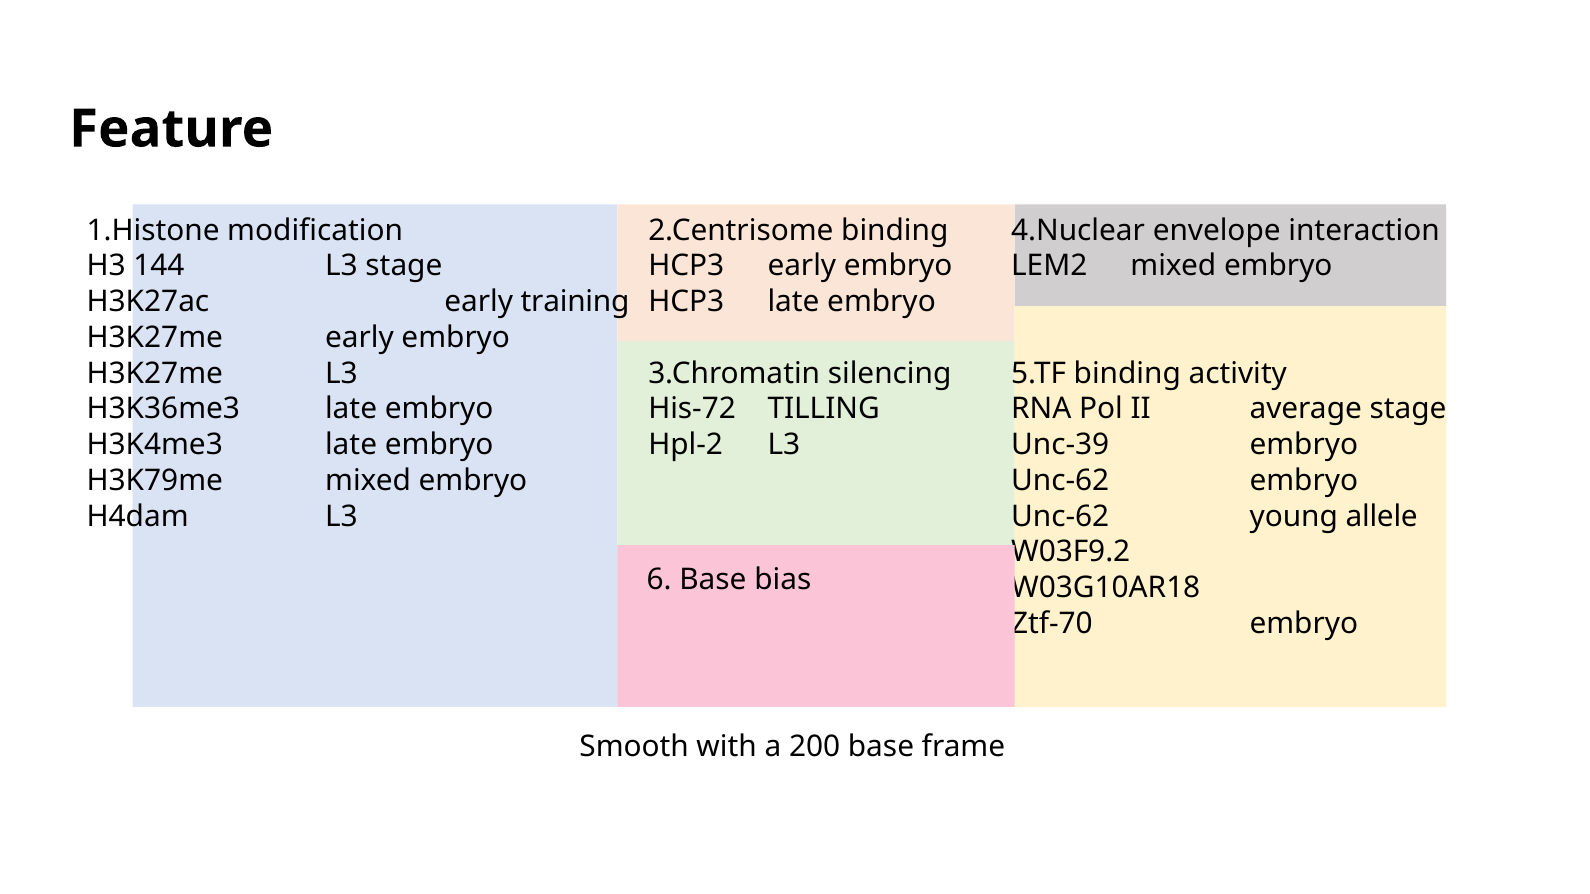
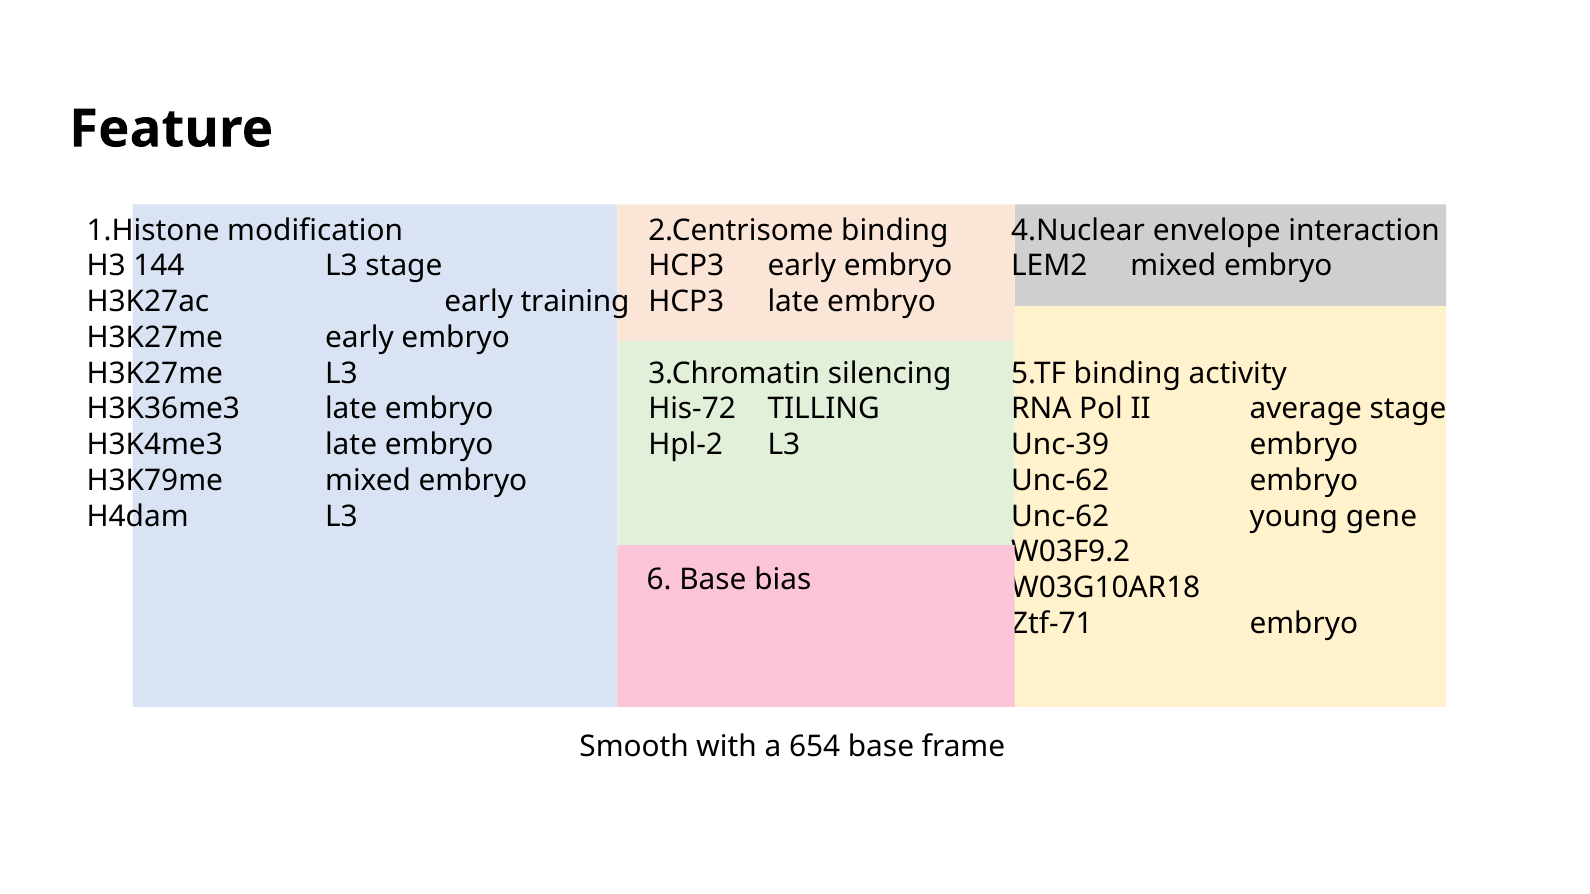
allele: allele -> gene (1381, 517)
Ztf-70: Ztf-70 -> Ztf-71 (1052, 624)
200: 200 -> 654 (815, 747)
